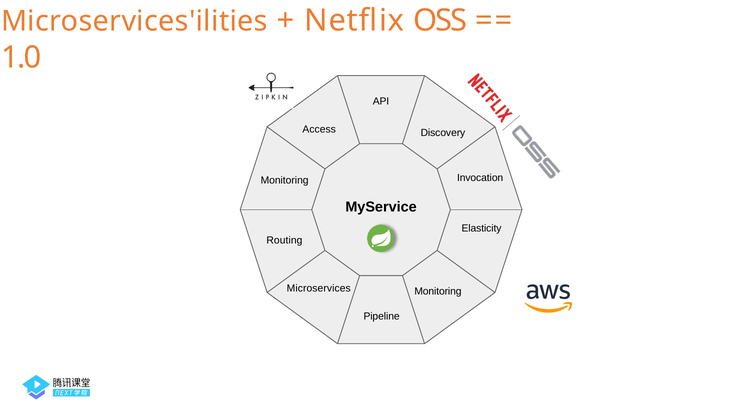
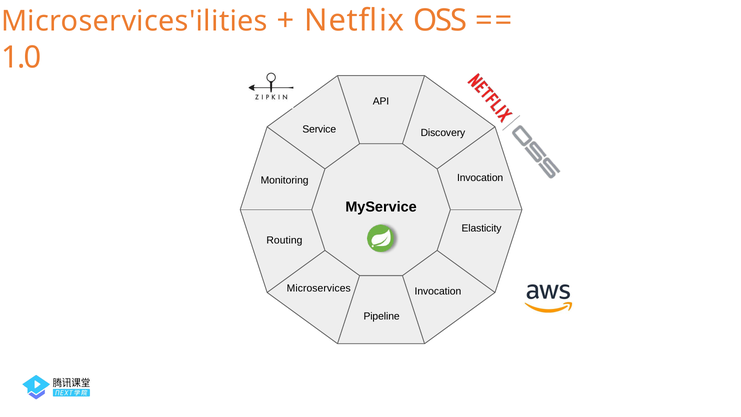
Access: Access -> Service (319, 129)
Monitoring: Monitoring -> Invocation (438, 291)
